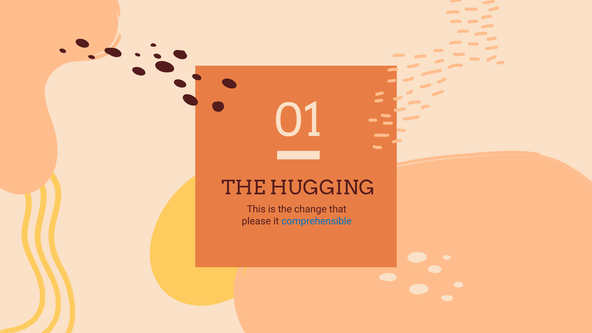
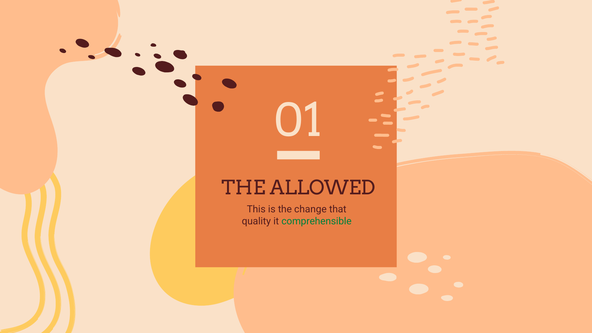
HUGGING: HUGGING -> ALLOWED (323, 188)
please: please -> quality (256, 221)
comprehensible colour: blue -> green (317, 221)
